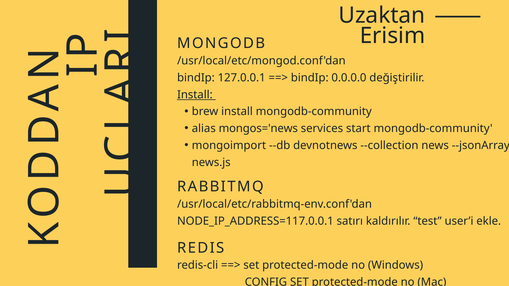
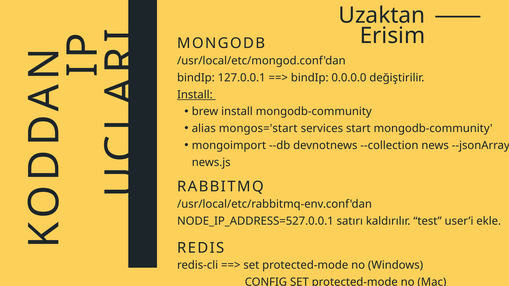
mongos='news: mongos='news -> mongos='start (258, 129)
NODE_IP_ADDRESS=117.0.0.1: NODE_IP_ADDRESS=117.0.0.1 -> NODE_IP_ADDRESS=527.0.0.1 (255, 221)
